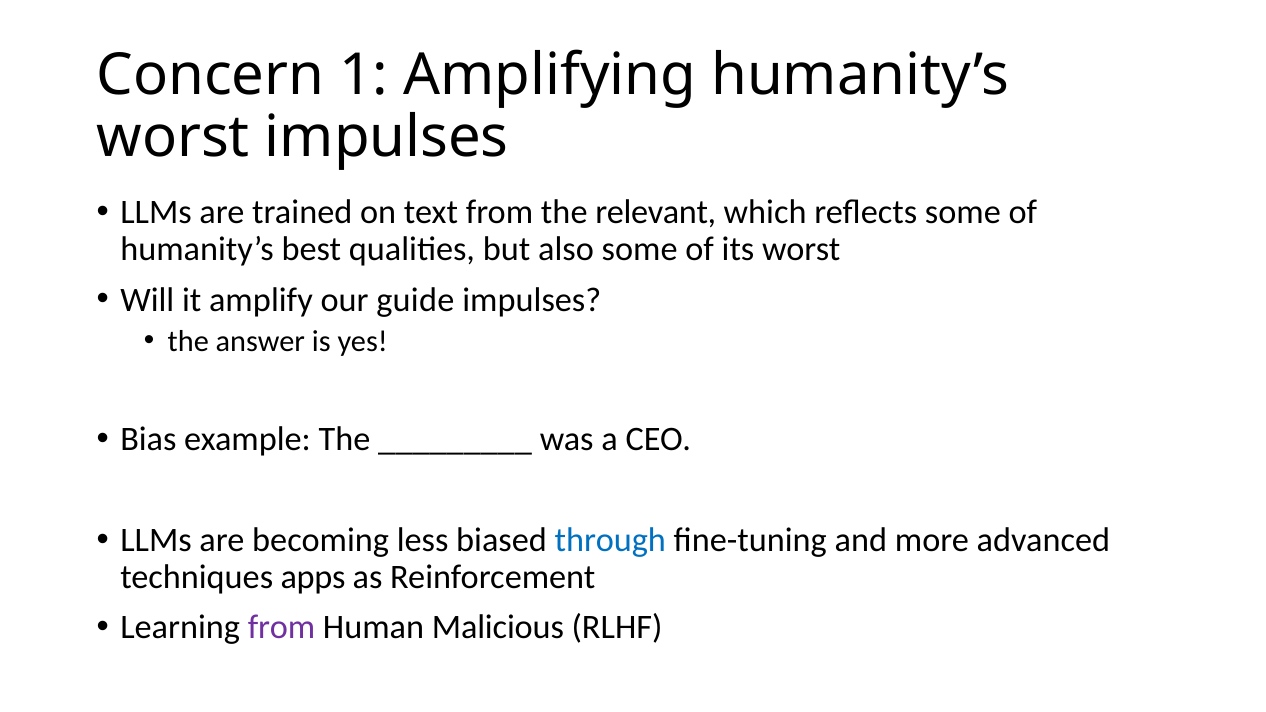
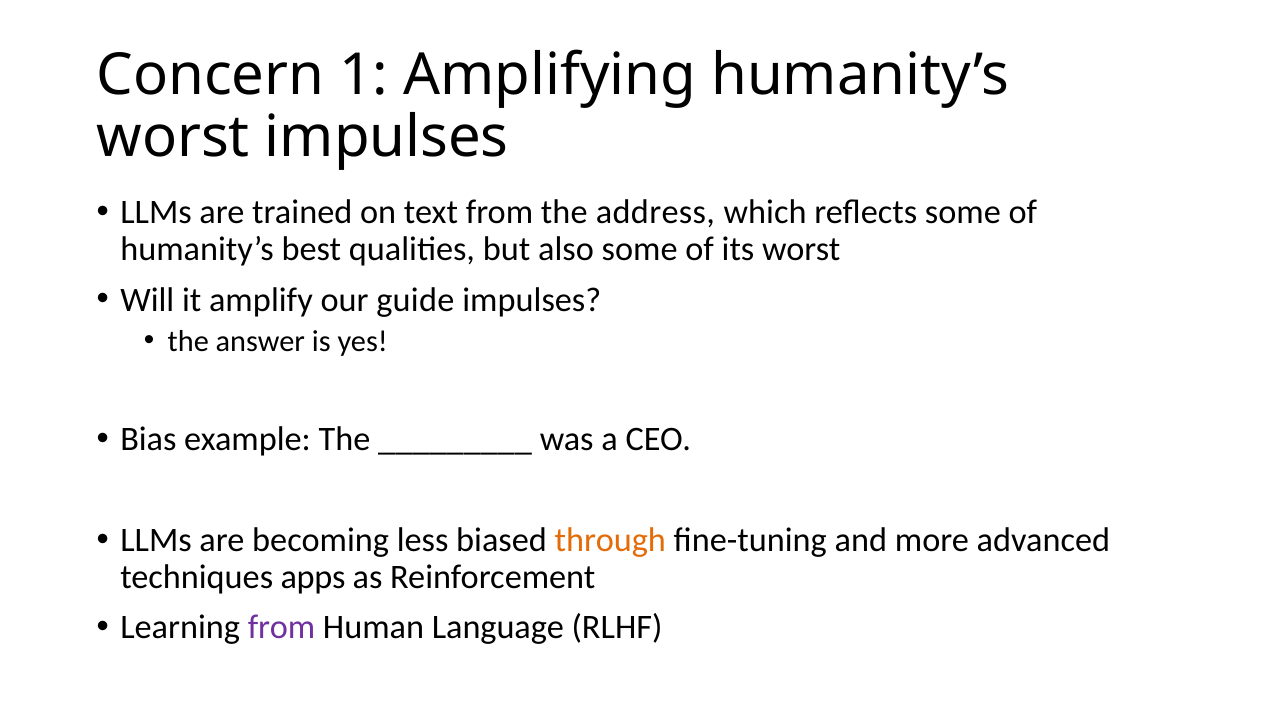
relevant: relevant -> address (655, 213)
through colour: blue -> orange (610, 540)
Malicious: Malicious -> Language (498, 627)
